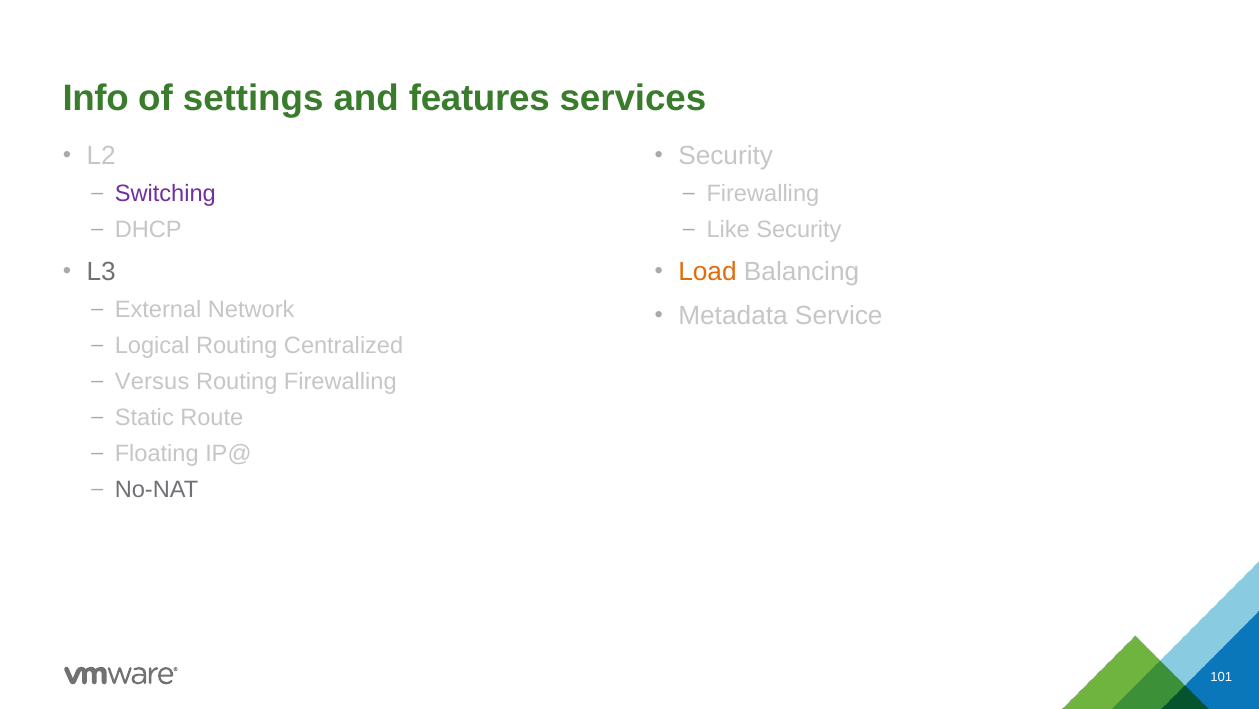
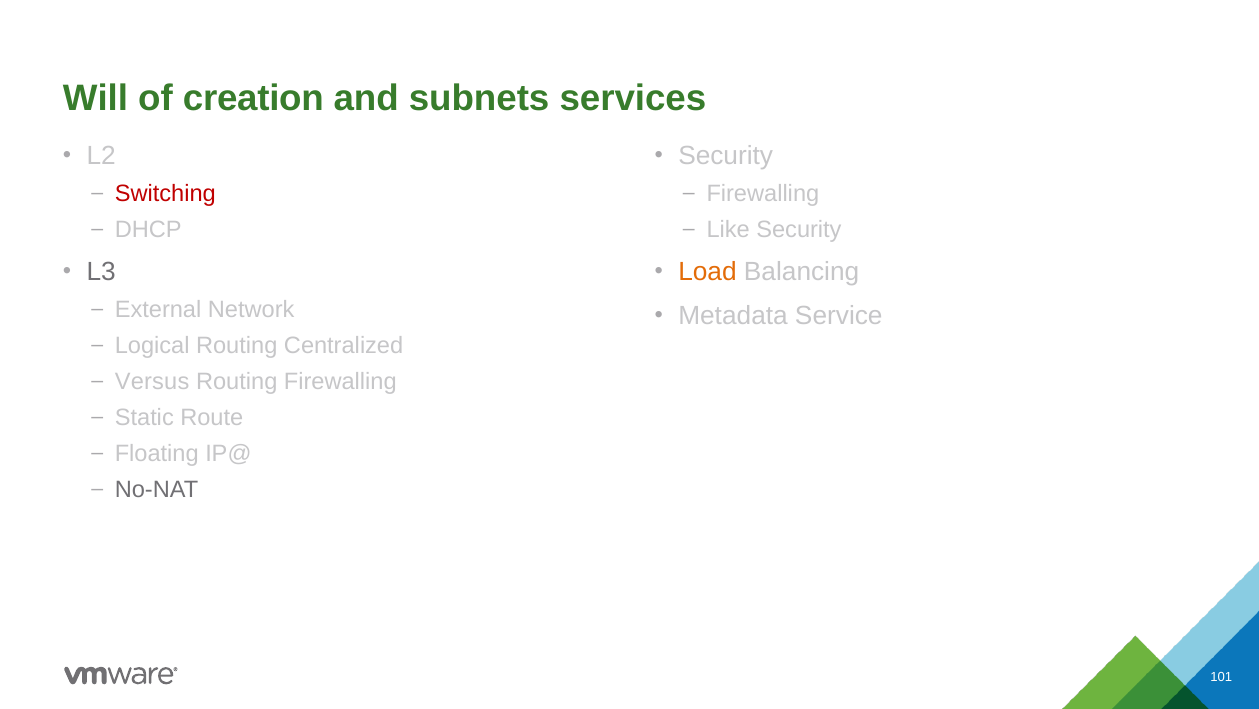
Info: Info -> Will (95, 98)
settings: settings -> creation (253, 98)
features: features -> subnets (479, 98)
Switching colour: purple -> red (165, 193)
